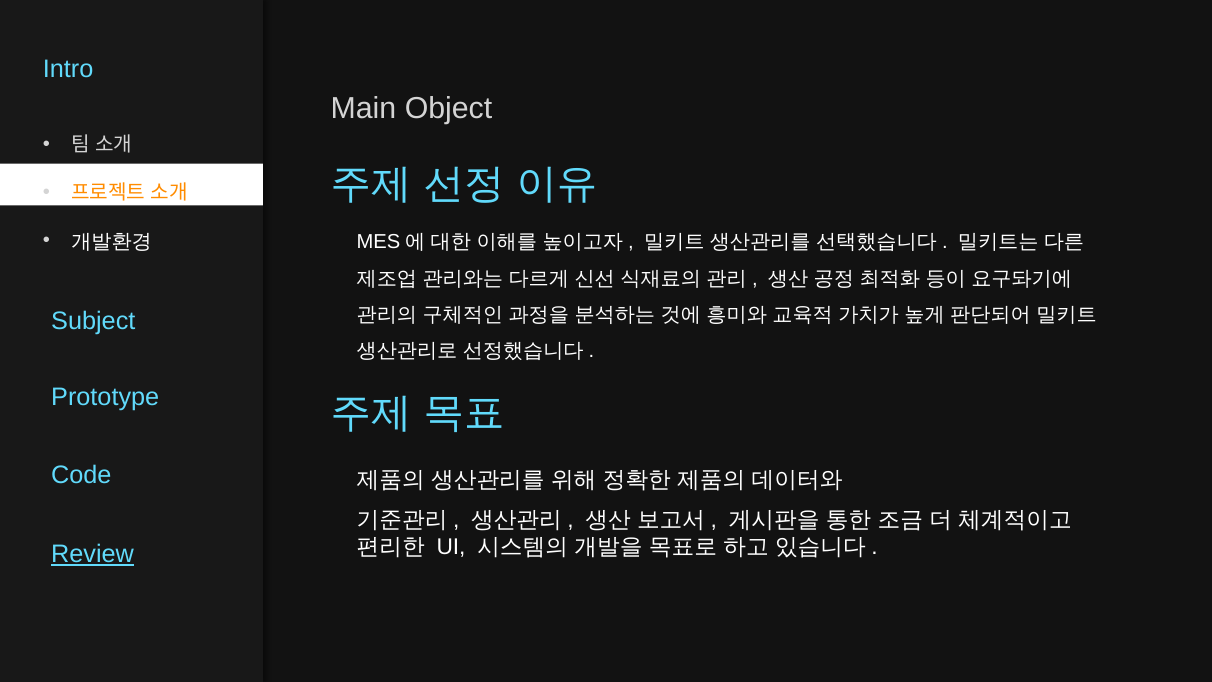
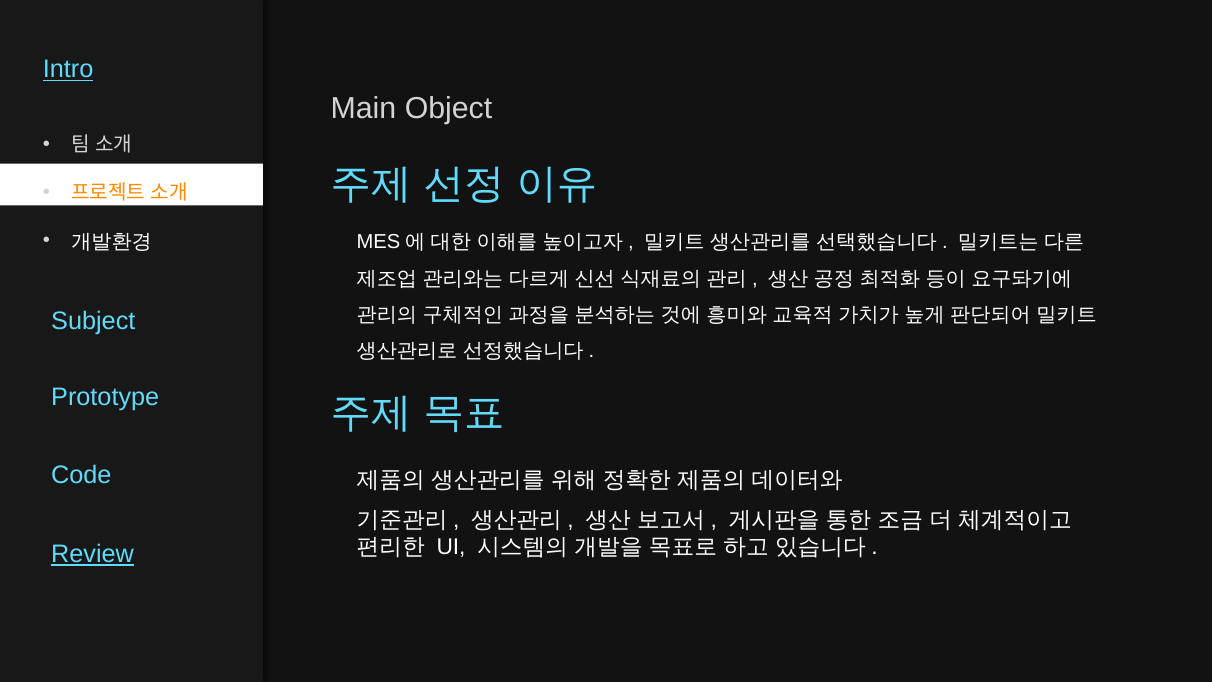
Intro underline: none -> present (68, 70)
